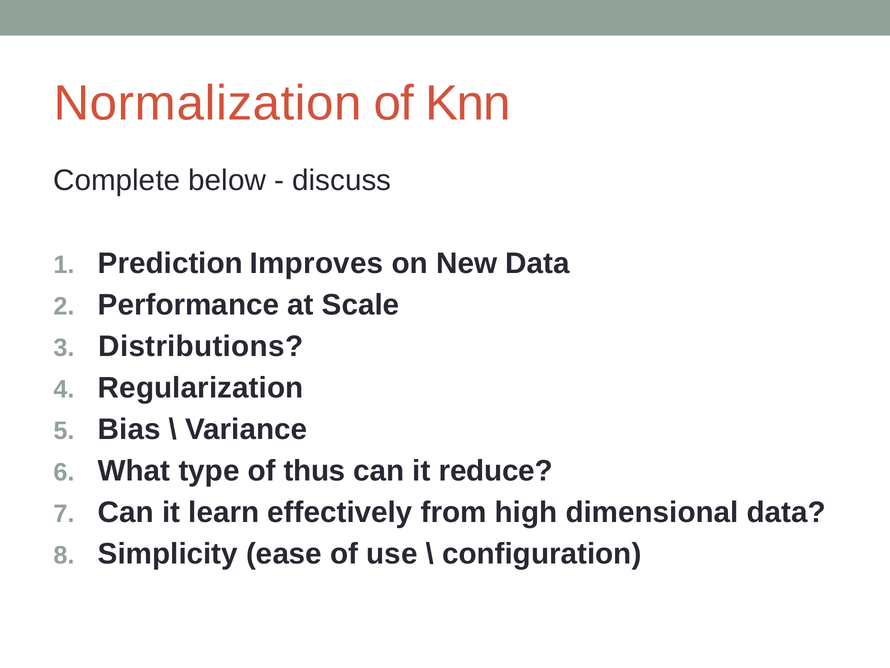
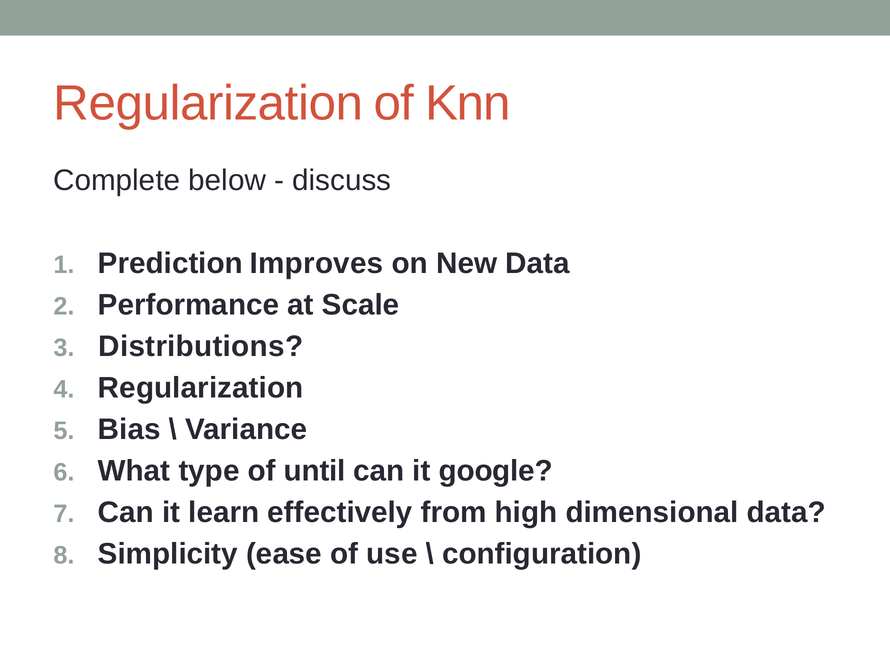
Normalization: Normalization -> Regularization (208, 104)
thus: thus -> until (315, 471)
reduce: reduce -> google (496, 471)
